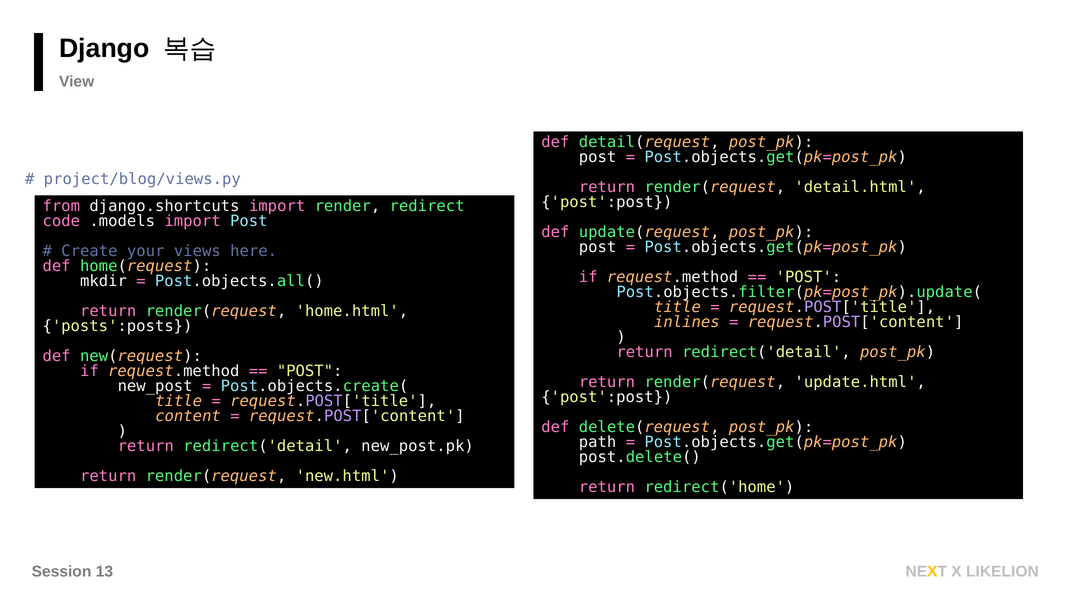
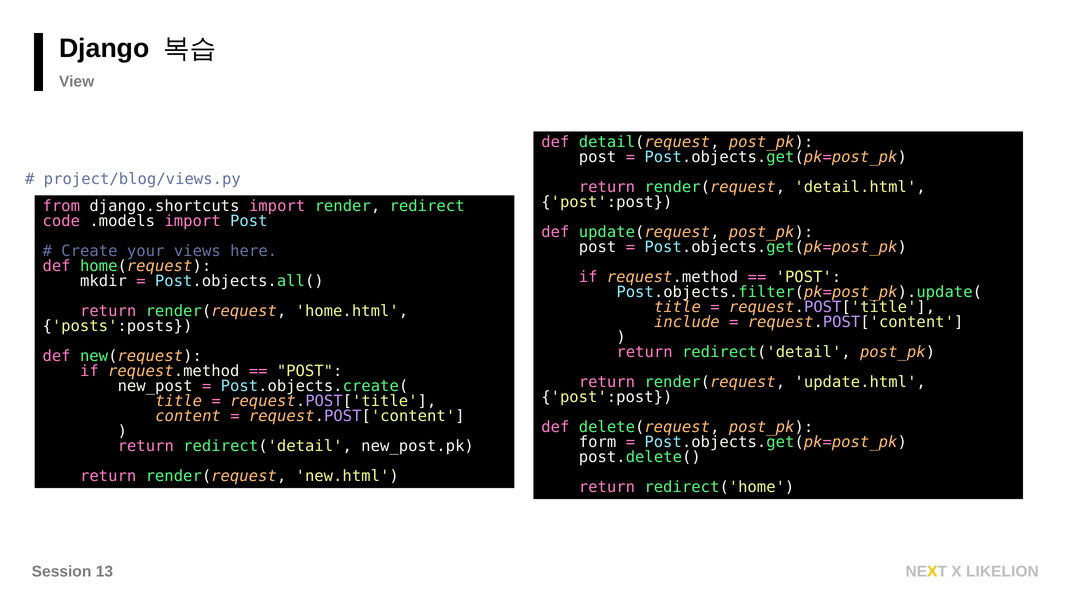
inlines: inlines -> include (687, 322)
path: path -> form (598, 442)
